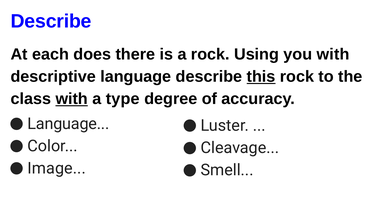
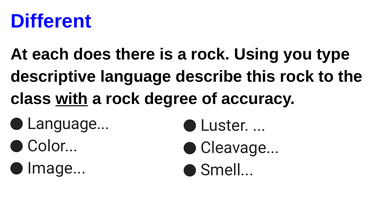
Describe: Describe -> Different (51, 21)
you with: with -> type (333, 54)
this underline: present -> none (261, 77)
type: type -> rock (123, 99)
